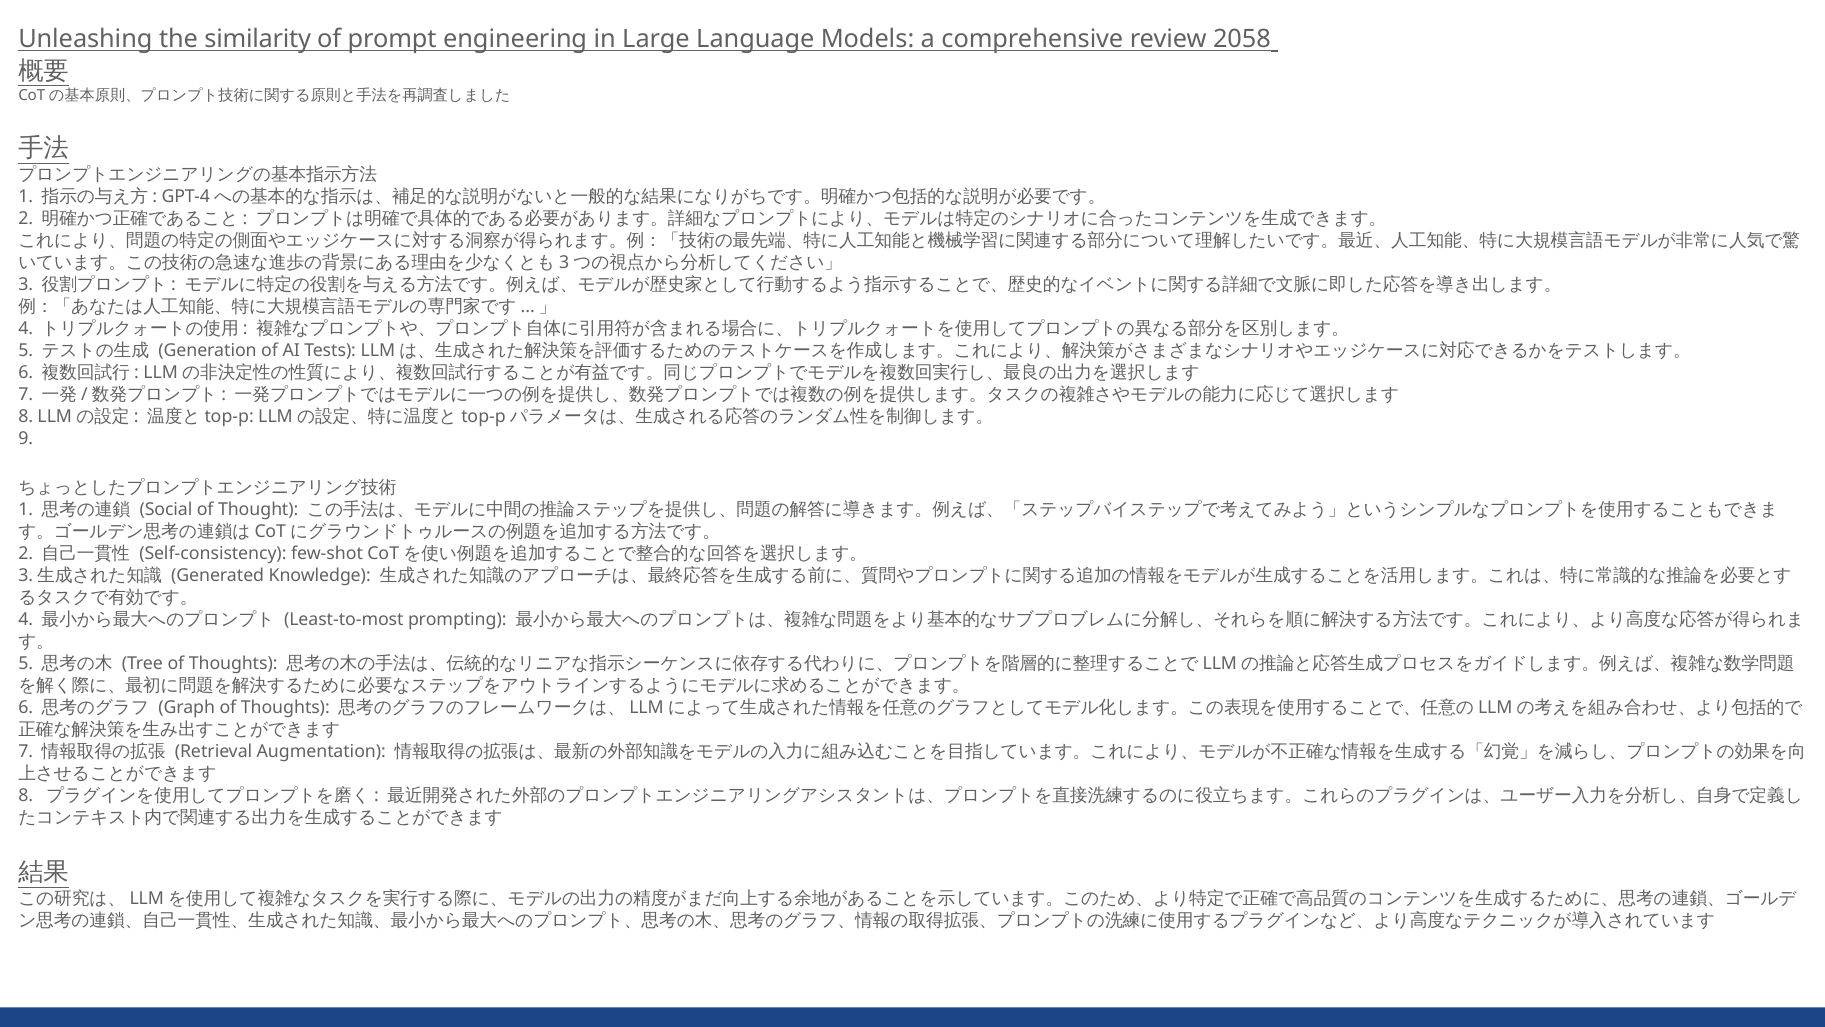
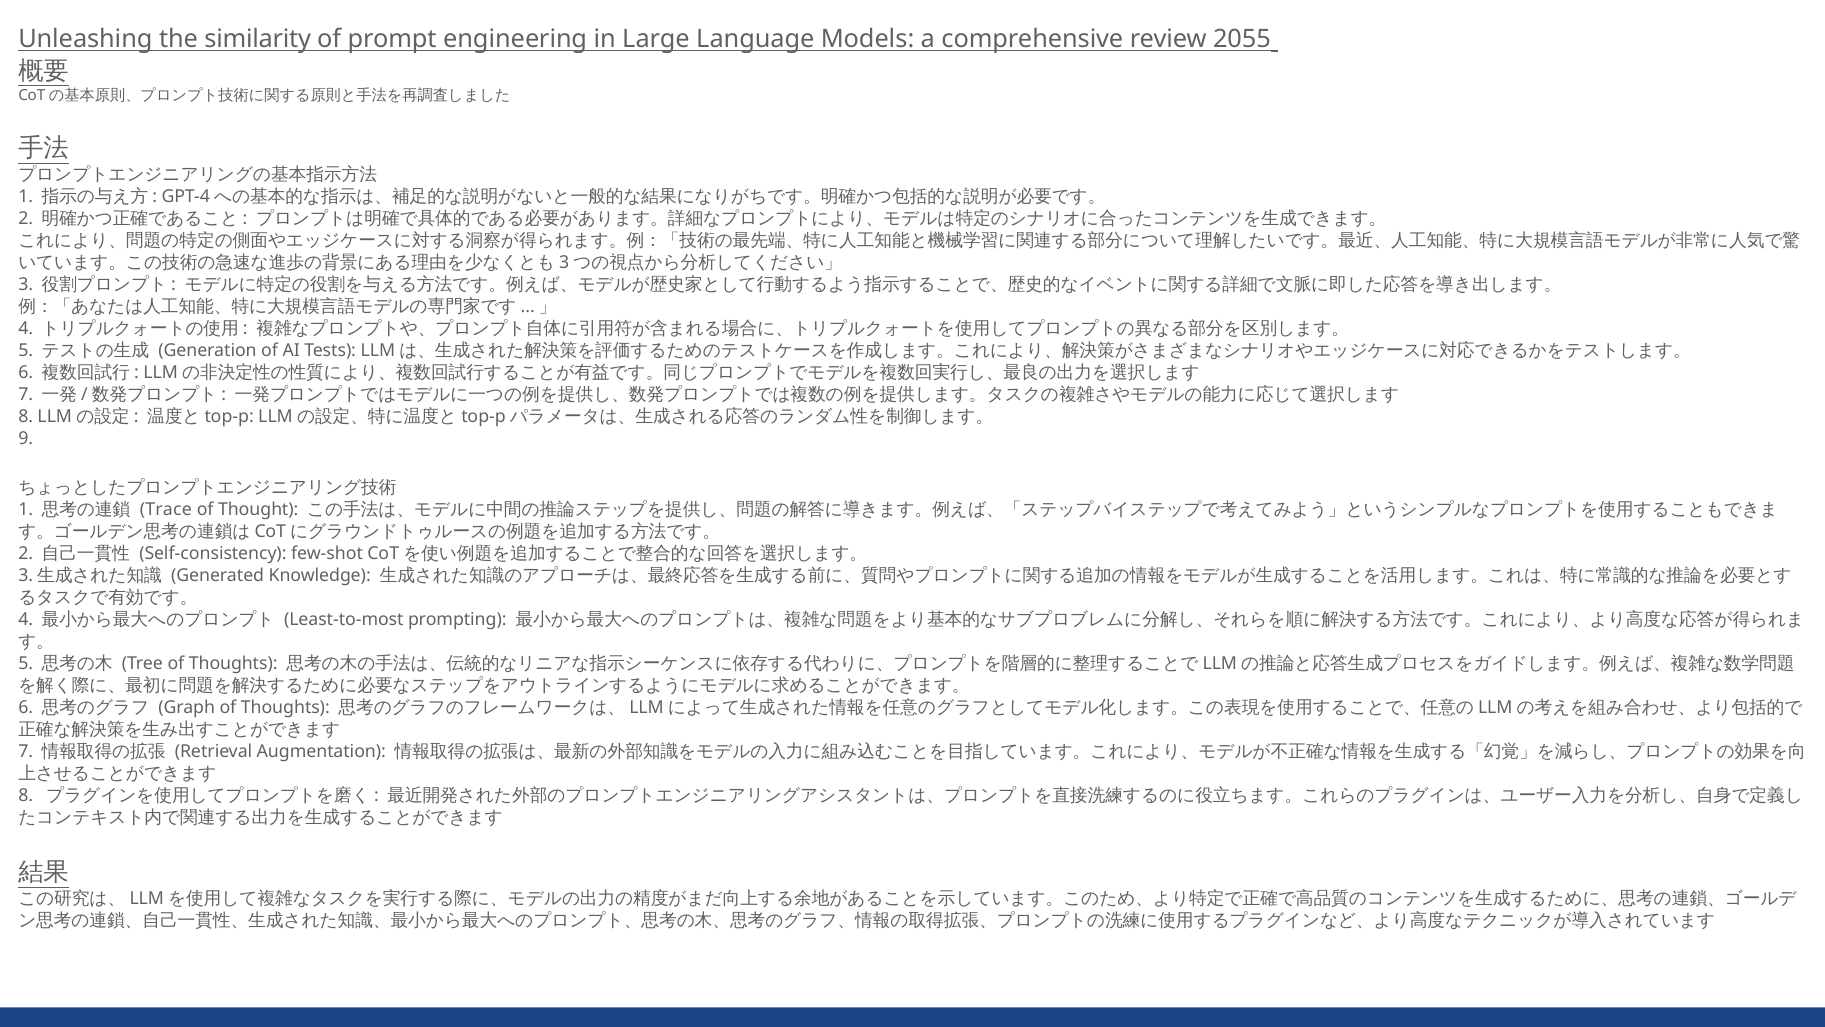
2058: 2058 -> 2055 (1242, 39)
Social: Social -> Trace (166, 510)
